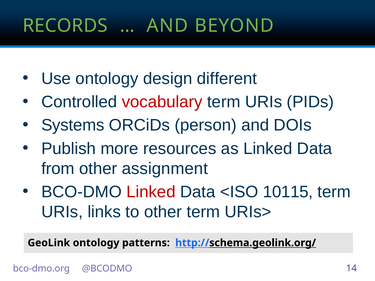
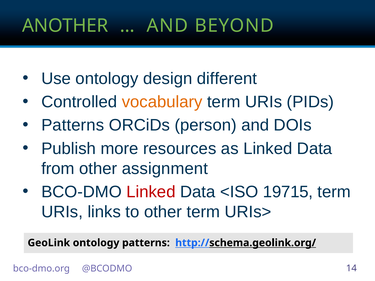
RECORDS: RECORDS -> ANOTHER (65, 26)
vocabulary colour: red -> orange (162, 102)
Systems: Systems -> Patterns (73, 125)
10115: 10115 -> 19715 (288, 192)
